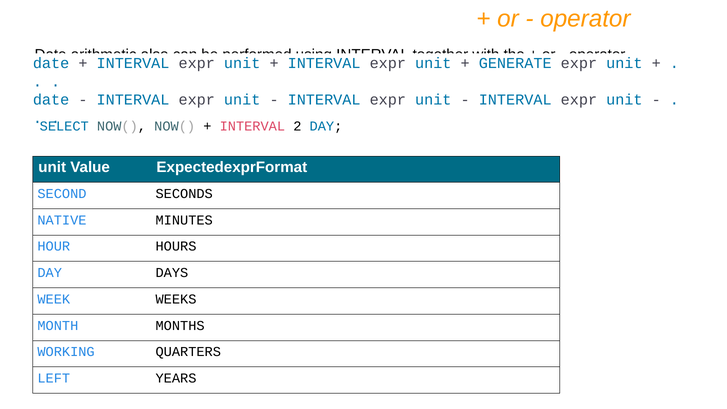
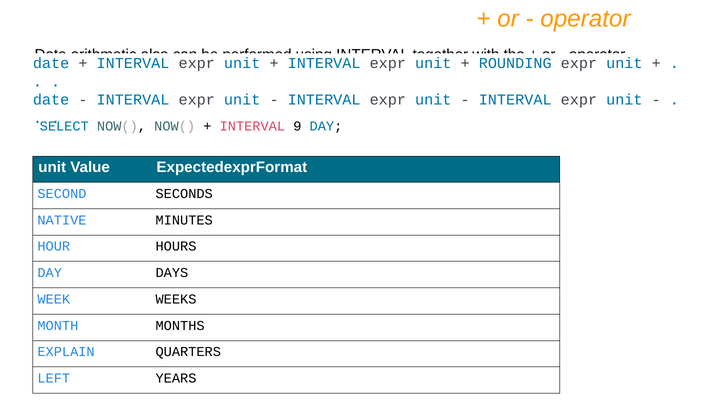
GENERATE: GENERATE -> ROUNDING (515, 63)
2: 2 -> 9 (297, 126)
WORKING: WORKING -> EXPLAIN (66, 352)
